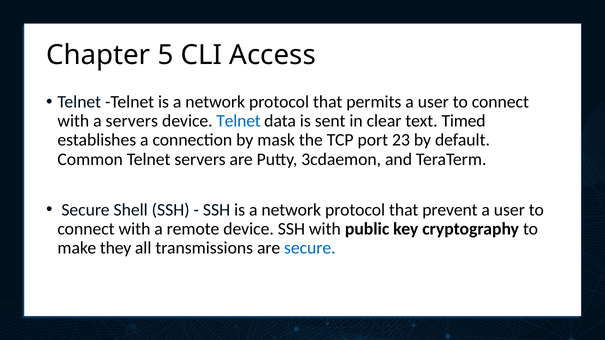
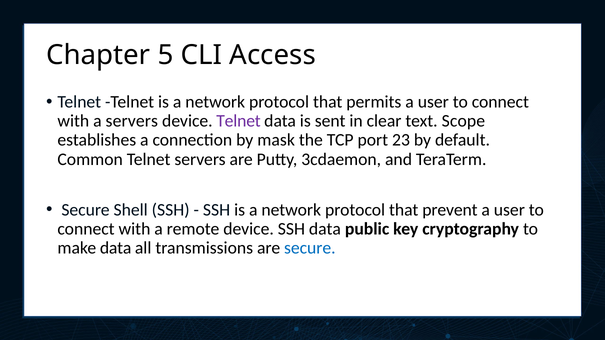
Telnet colour: blue -> purple (239, 121)
Timed: Timed -> Scope (463, 121)
SSH with: with -> data (325, 229)
make they: they -> data (116, 248)
